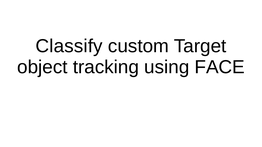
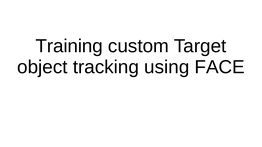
Classify: Classify -> Training (69, 46)
